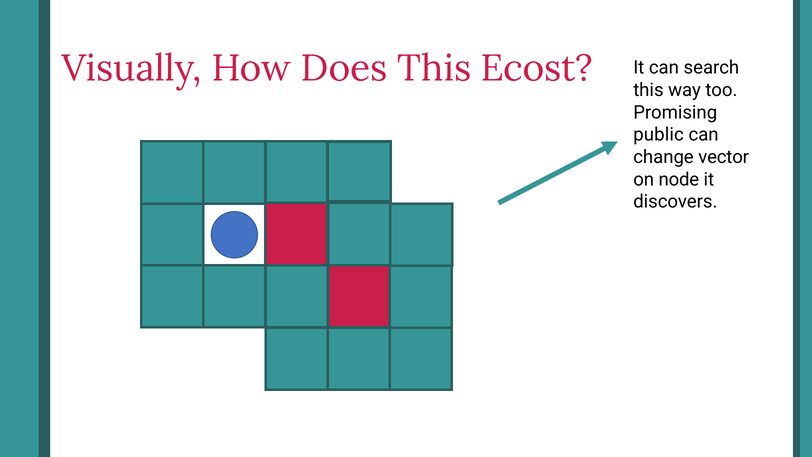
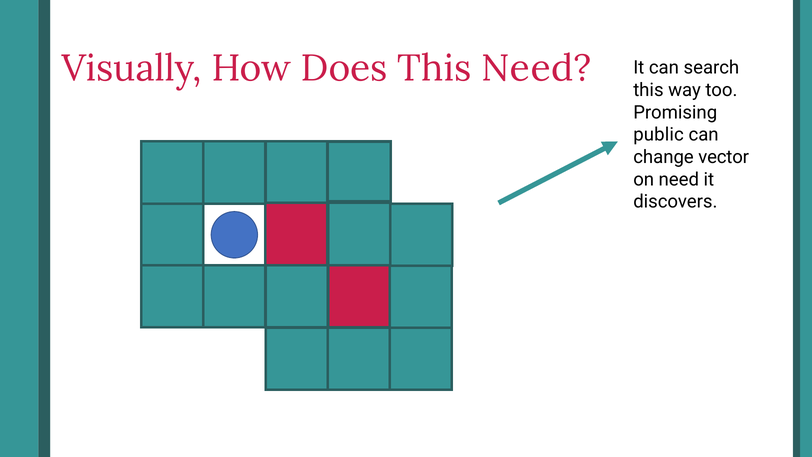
This Ecost: Ecost -> Need (536, 68)
on node: node -> need (679, 179)
